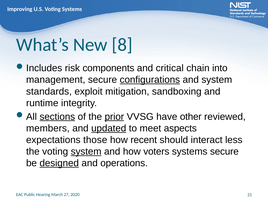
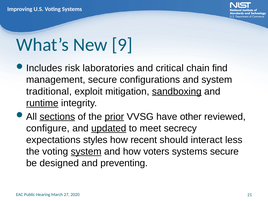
8: 8 -> 9 (122, 45)
components: components -> laboratories (108, 68)
into: into -> find (220, 68)
configurations underline: present -> none (150, 80)
standards: standards -> traditional (49, 91)
sandboxing underline: none -> present (177, 91)
runtime underline: none -> present (42, 103)
members: members -> configure (48, 128)
aspects: aspects -> secrecy (180, 128)
those: those -> styles (95, 140)
designed underline: present -> none (59, 163)
operations: operations -> preventing (124, 163)
